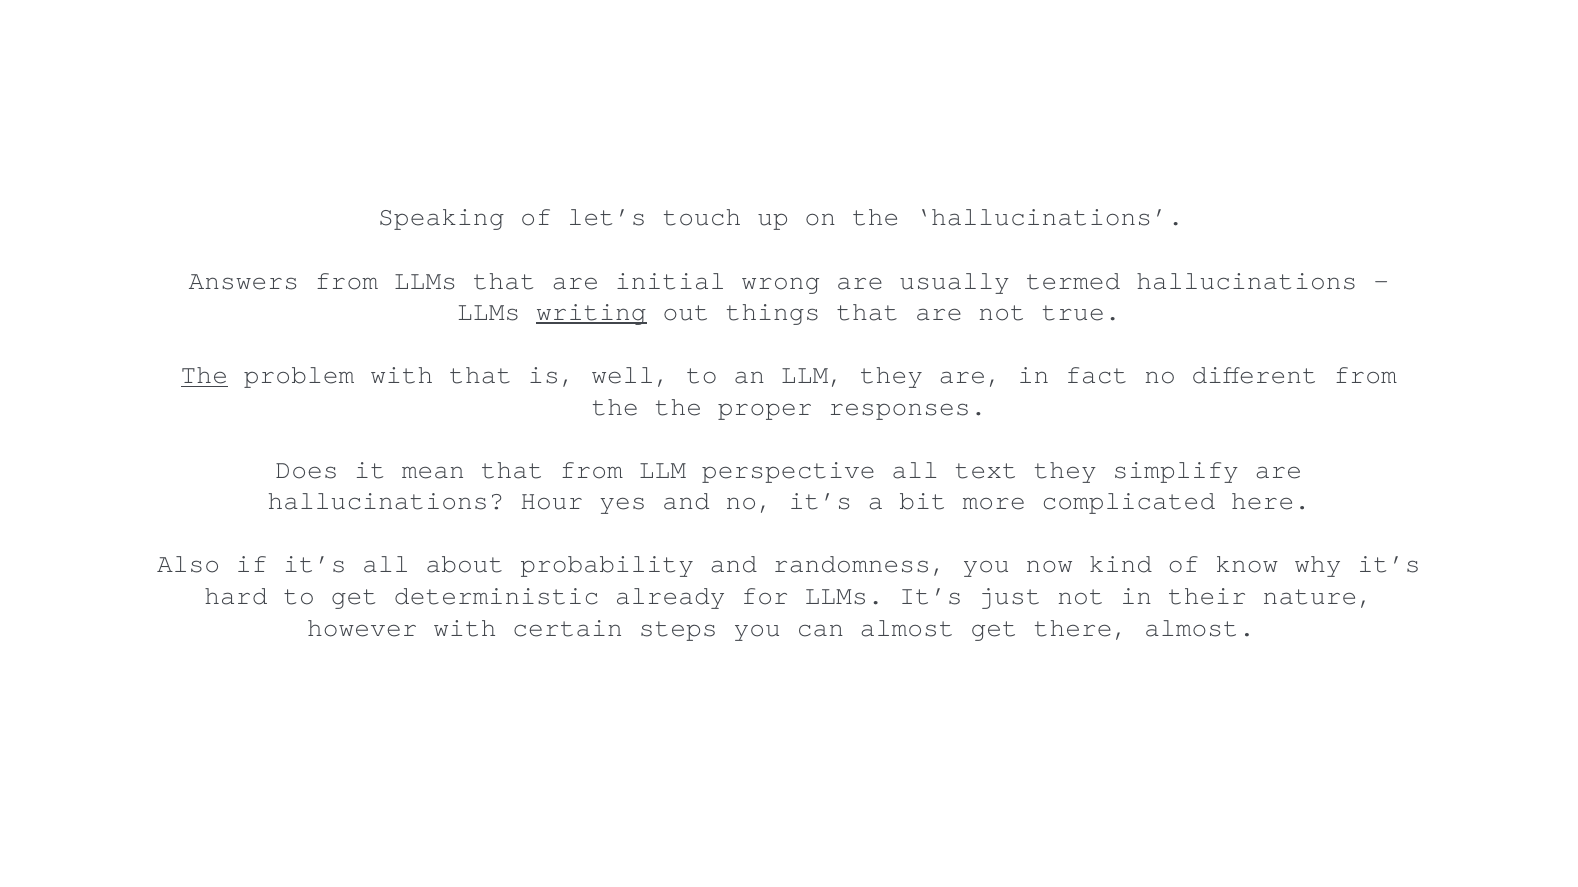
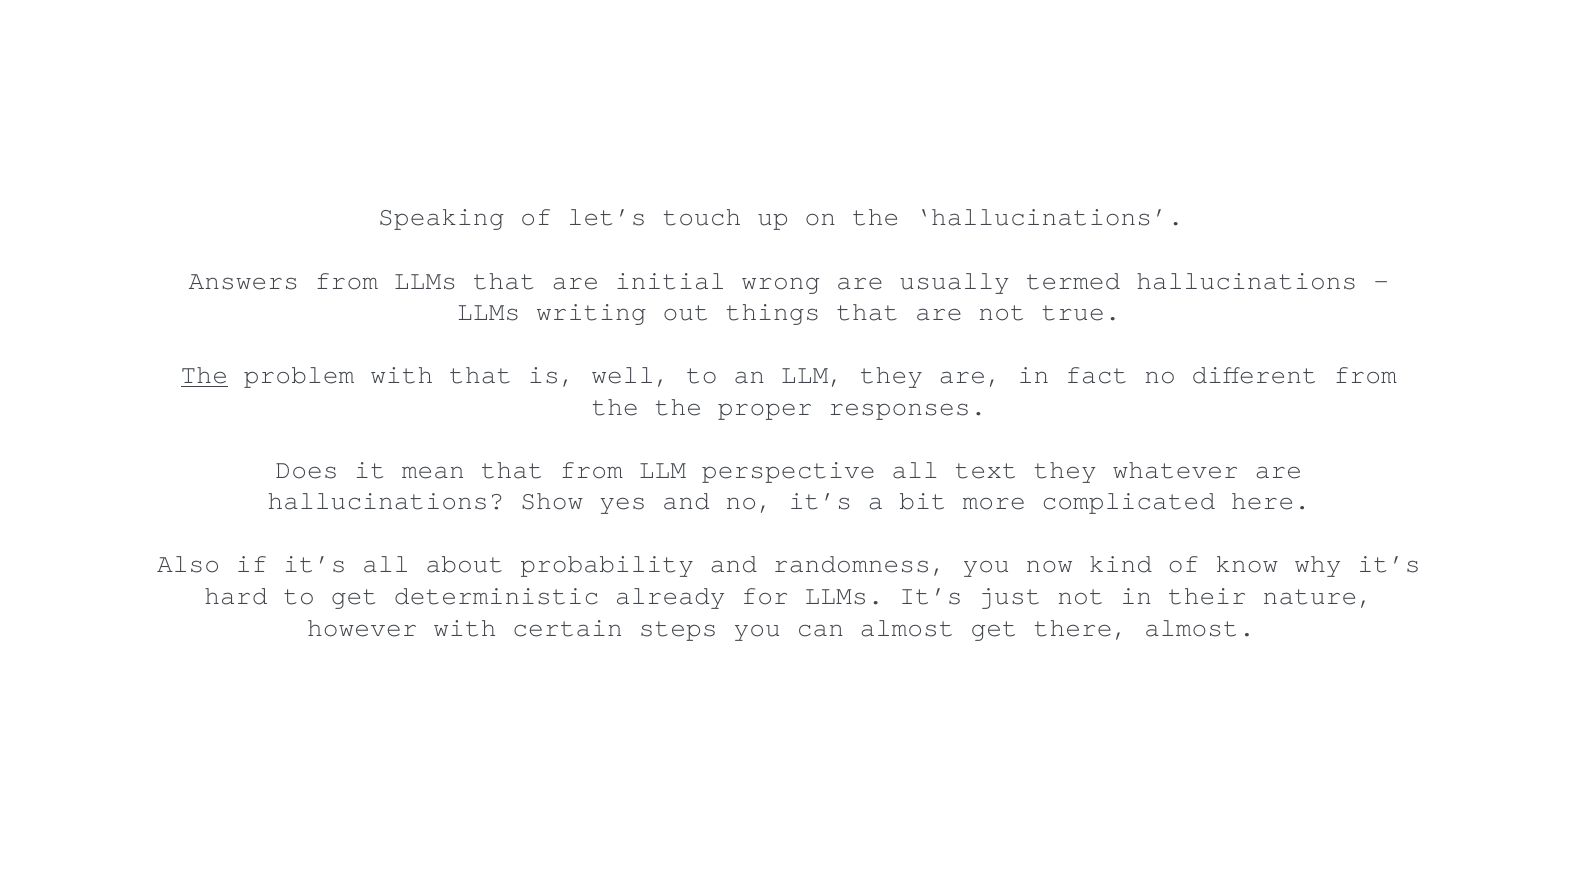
writing underline: present -> none (591, 312)
simplify: simplify -> whatever (1176, 470)
Hour: Hour -> Show (552, 502)
